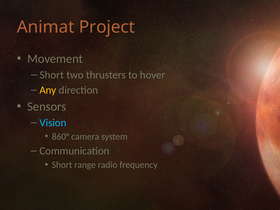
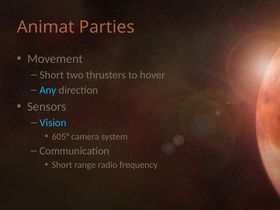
Project: Project -> Parties (107, 27)
Any colour: yellow -> light blue (48, 90)
860°: 860° -> 605° (60, 137)
